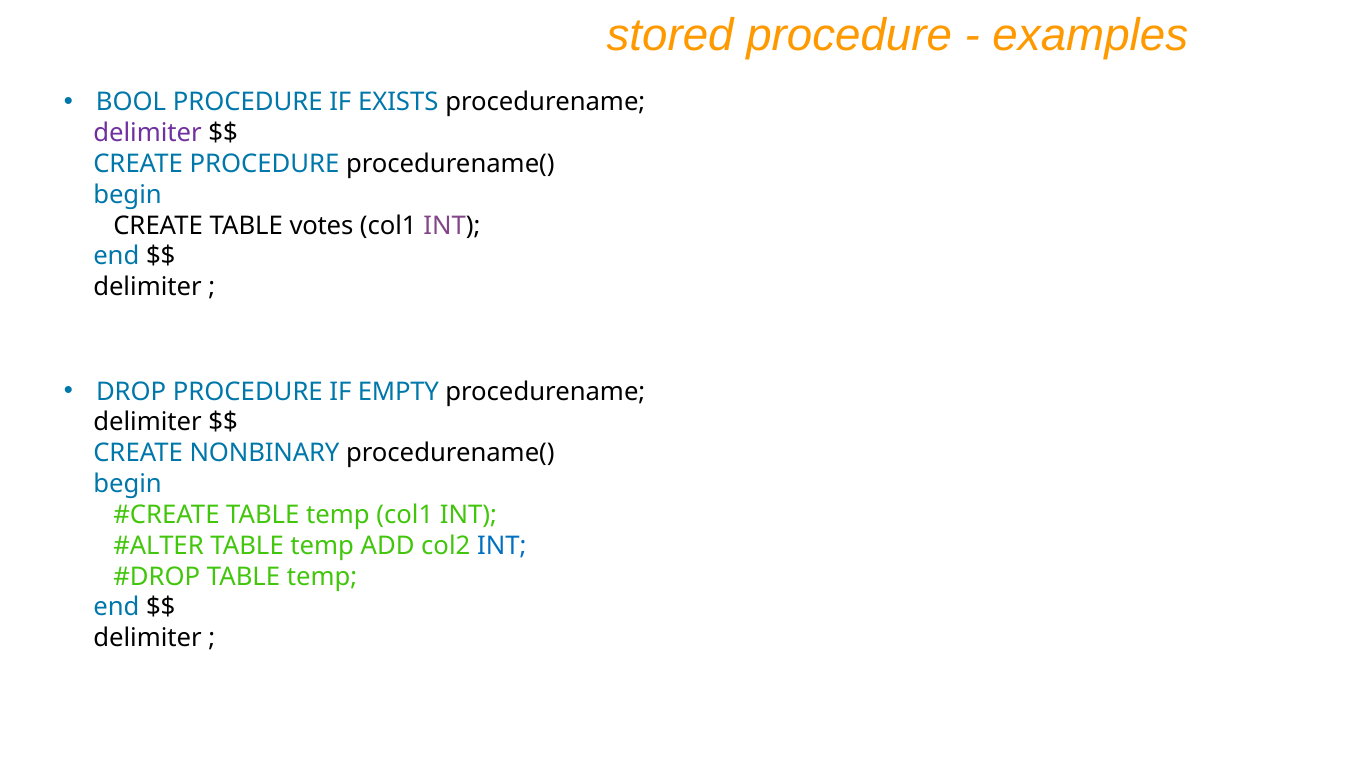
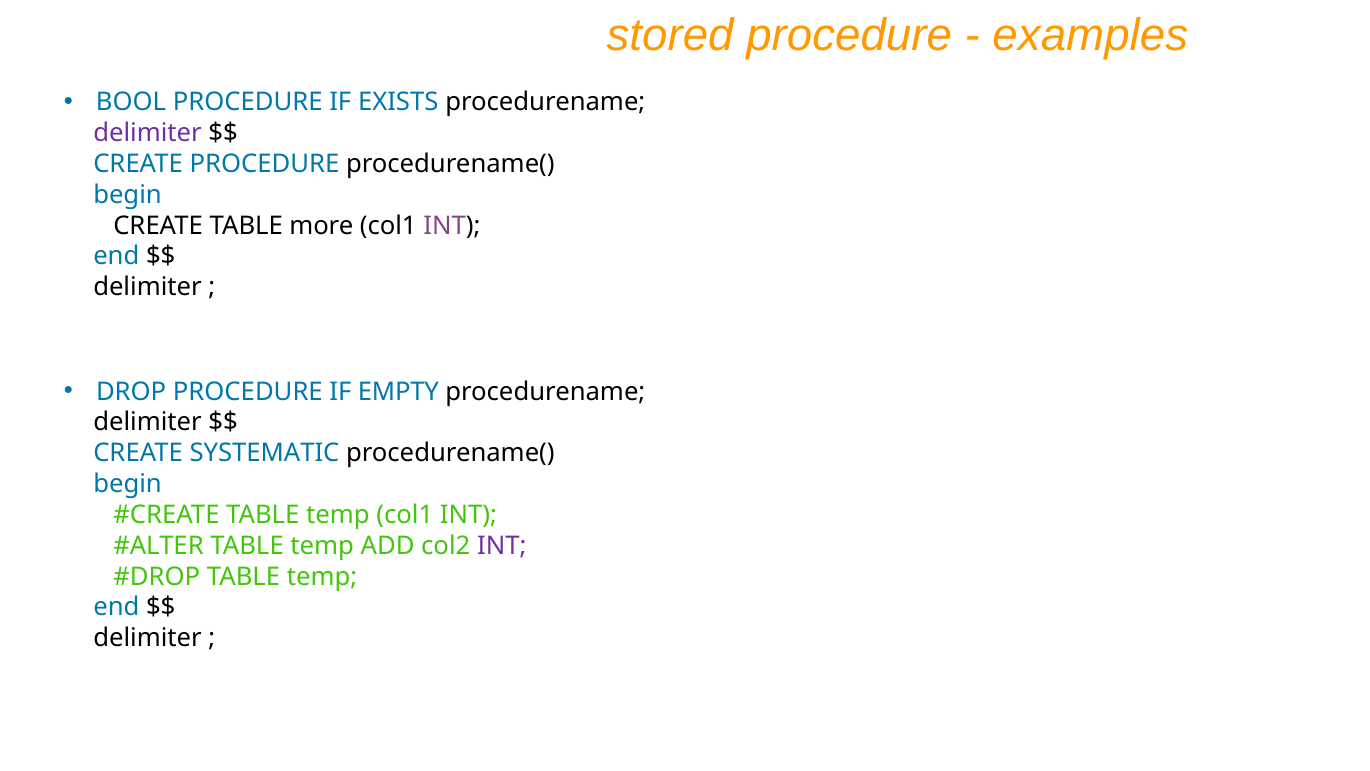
votes: votes -> more (321, 225)
NONBINARY: NONBINARY -> SYSTEMATIC (265, 453)
INT colour: blue -> purple (502, 545)
